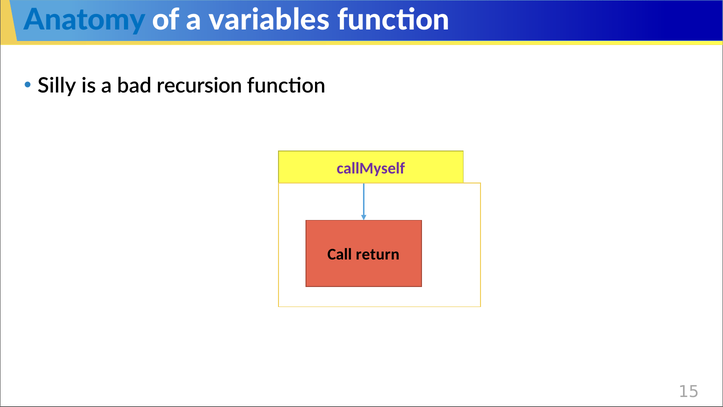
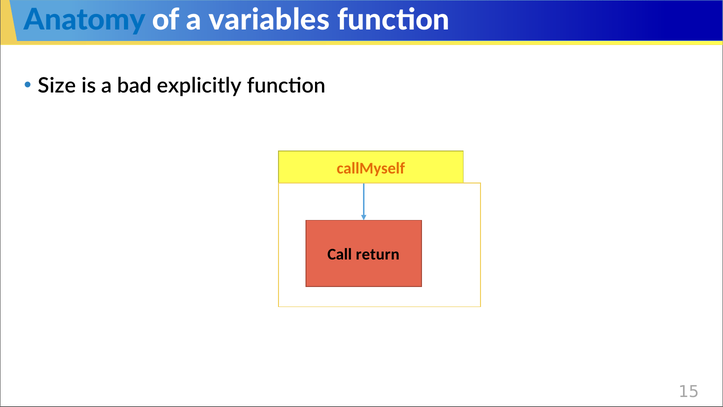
Silly: Silly -> Size (57, 86)
recursion: recursion -> explicitly (199, 86)
callMyself colour: purple -> orange (371, 168)
